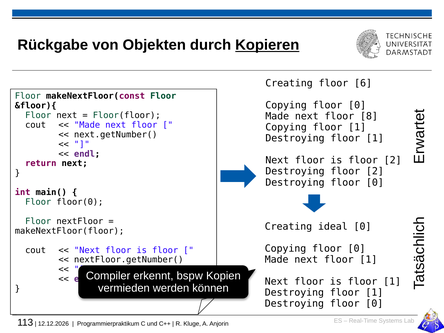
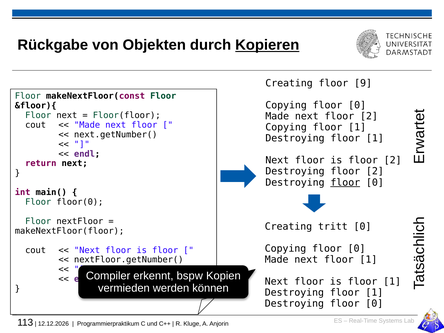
6: 6 -> 9 (363, 83)
next floor 8: 8 -> 2 (369, 116)
floor underline: none -> present (345, 182)
ideal: ideal -> tritt (333, 227)
